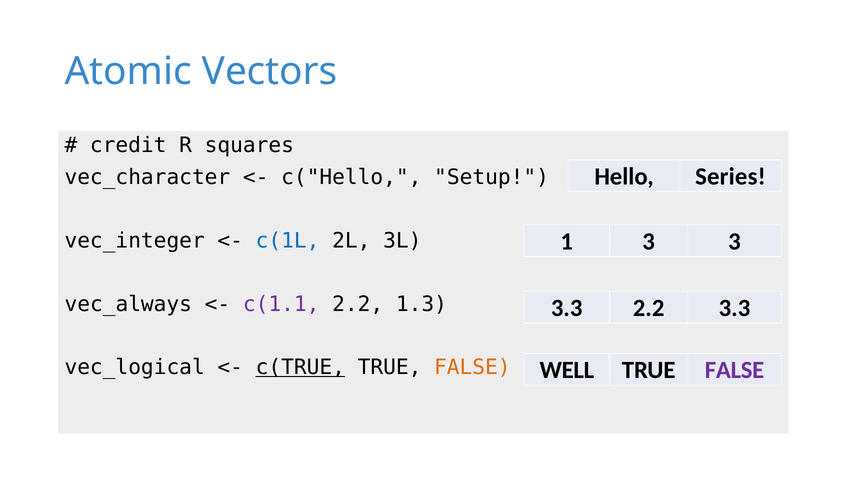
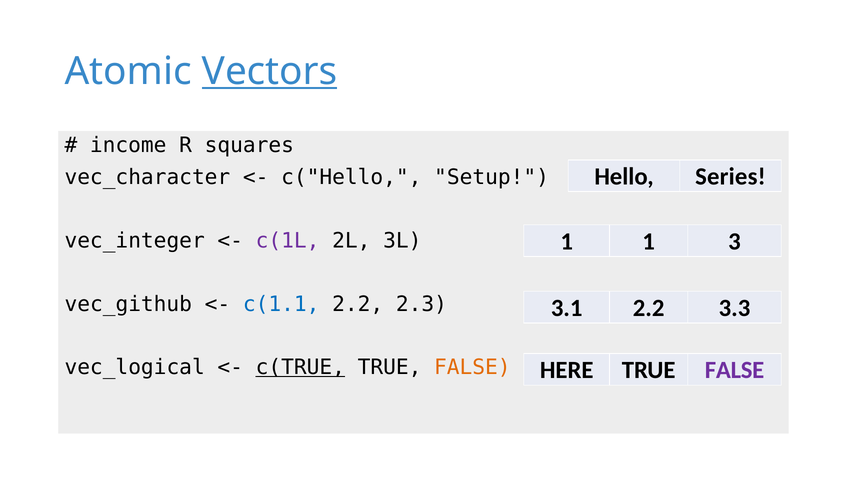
Vectors underline: none -> present (269, 71)
credit: credit -> income (128, 145)
c(1L colour: blue -> purple (288, 240)
1 3: 3 -> 1 (649, 241)
vec_always: vec_always -> vec_github (128, 304)
c(1.1 colour: purple -> blue (281, 304)
1.3: 1.3 -> 2.3 (421, 304)
3.3: 3.3 -> 3.1 (567, 308)
WELL: WELL -> HERE (567, 370)
